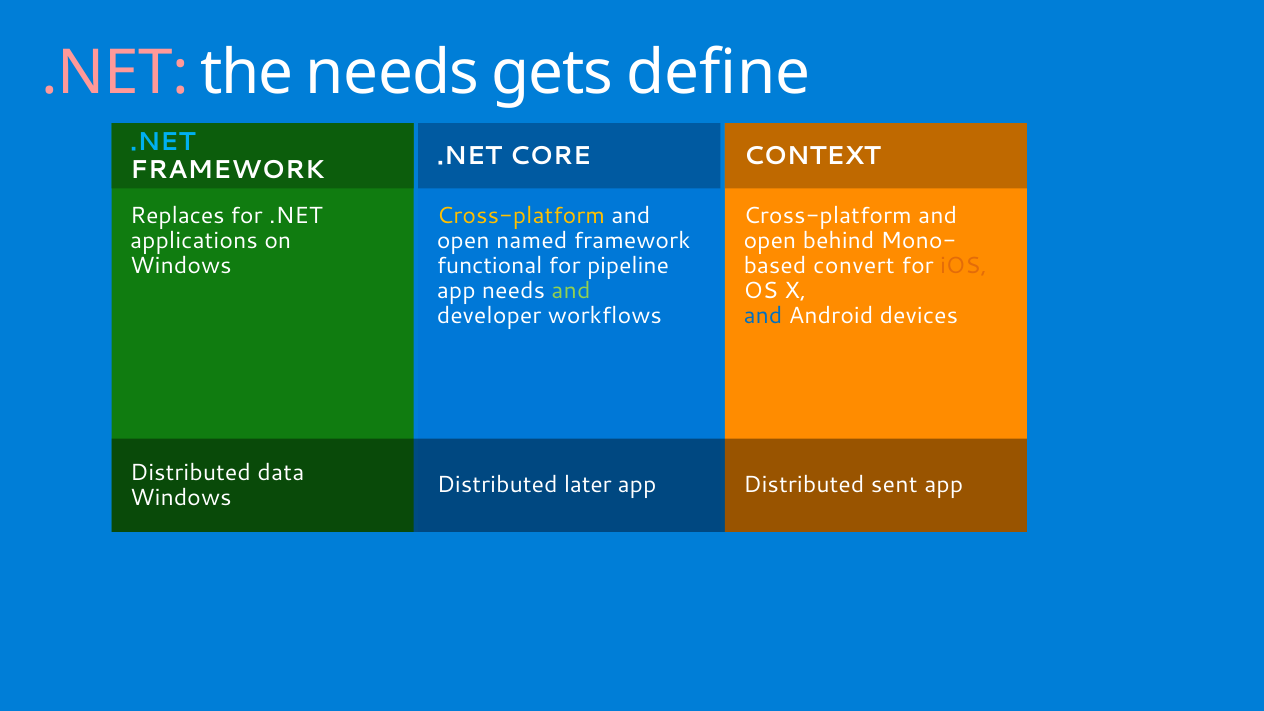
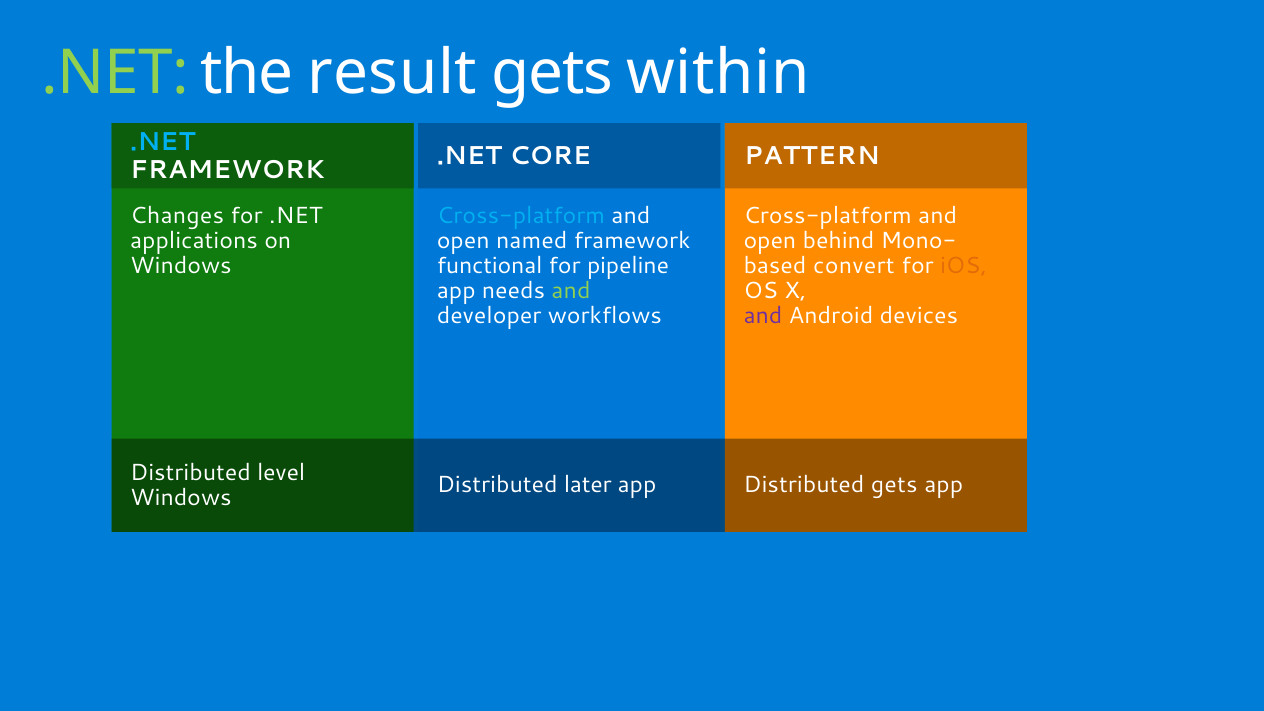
.NET colour: pink -> light green (115, 73)
the needs: needs -> result (392, 73)
define: define -> within (718, 73)
CONTEXT: CONTEXT -> PATTERN (812, 156)
Replaces: Replaces -> Changes (177, 216)
Cross-platform colour: yellow -> light blue (521, 216)
and colour: blue -> purple (763, 316)
data: data -> level (281, 473)
Distributed sent: sent -> gets (894, 485)
